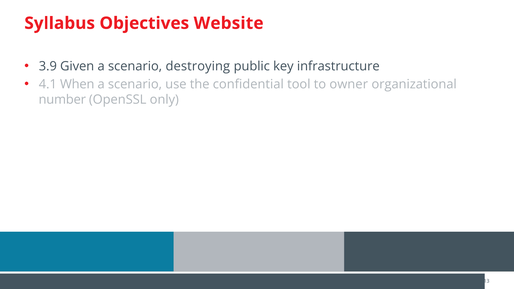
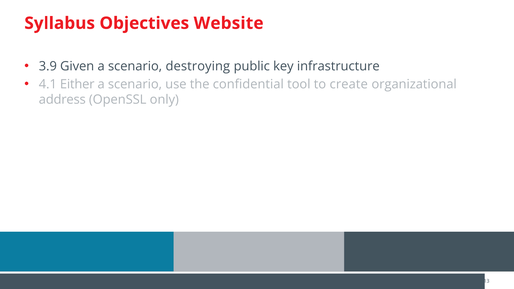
When: When -> Either (77, 84)
owner: owner -> create (349, 84)
number: number -> address (62, 100)
